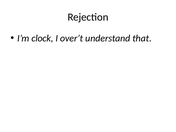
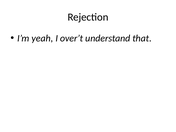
clock: clock -> yeah (42, 38)
